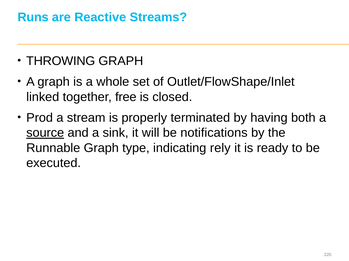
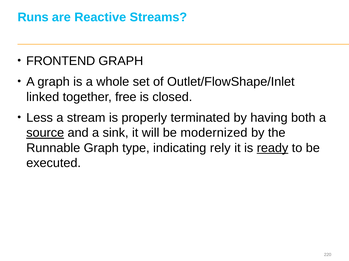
THROWING: THROWING -> FRONTEND (61, 61)
Prod: Prod -> Less (40, 118)
notifications: notifications -> modernized (214, 133)
ready underline: none -> present (273, 148)
